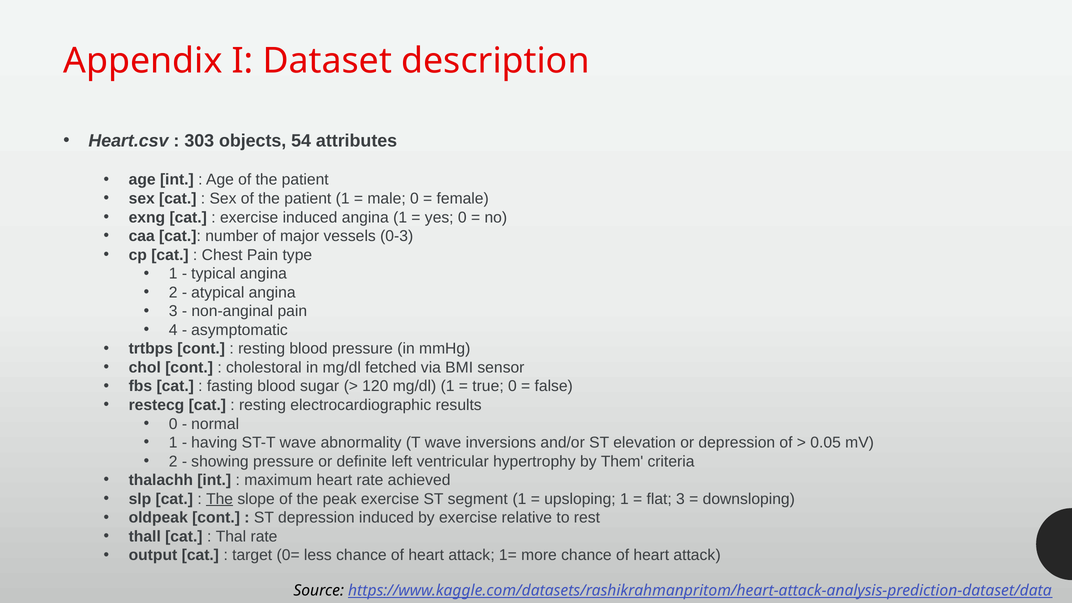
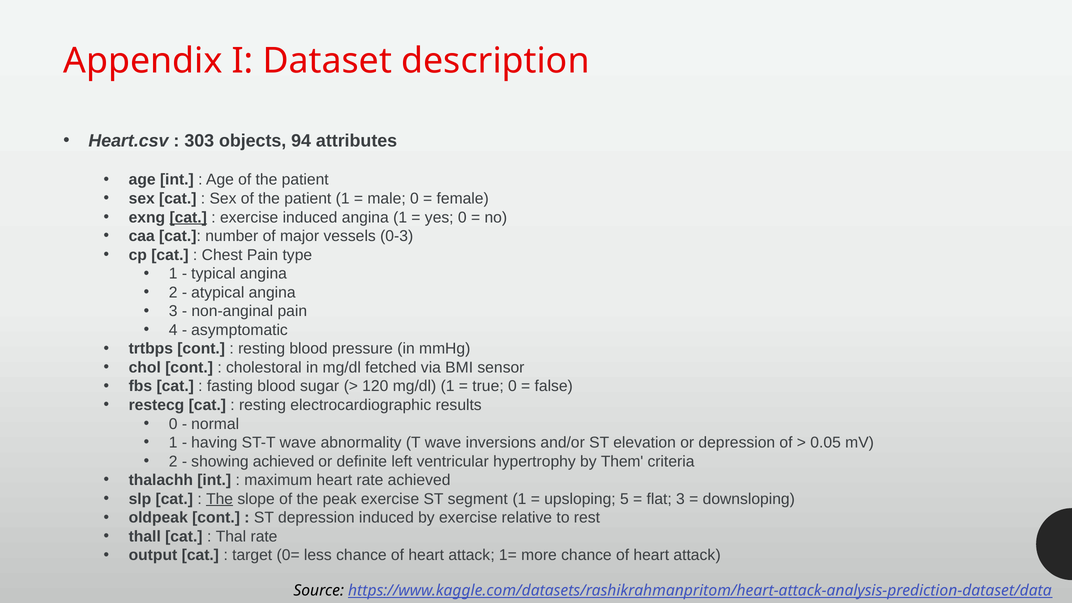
54: 54 -> 94 (301, 141)
cat underline: none -> present (188, 217)
showing pressure: pressure -> achieved (284, 461)
upsloping 1: 1 -> 5 (624, 499)
